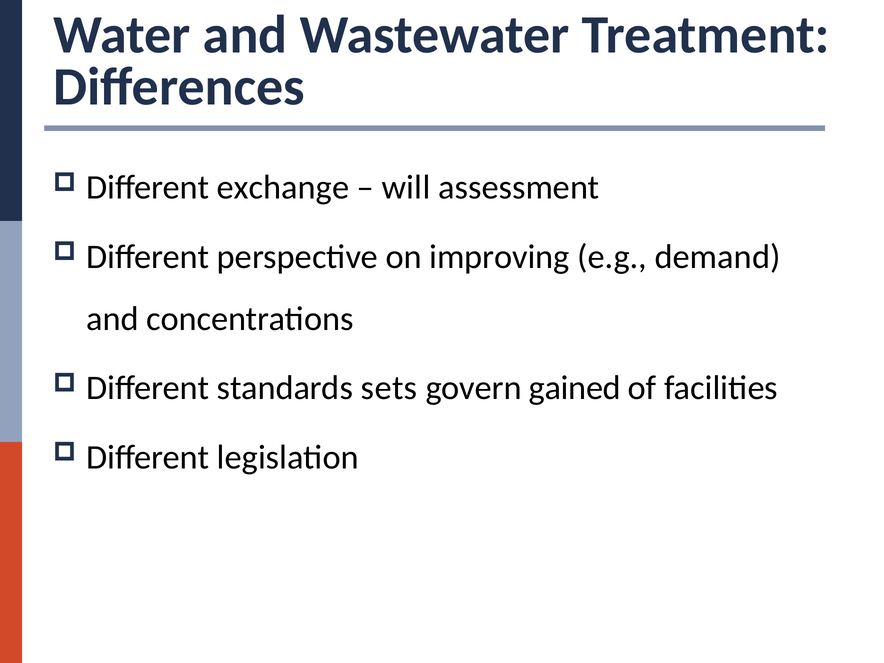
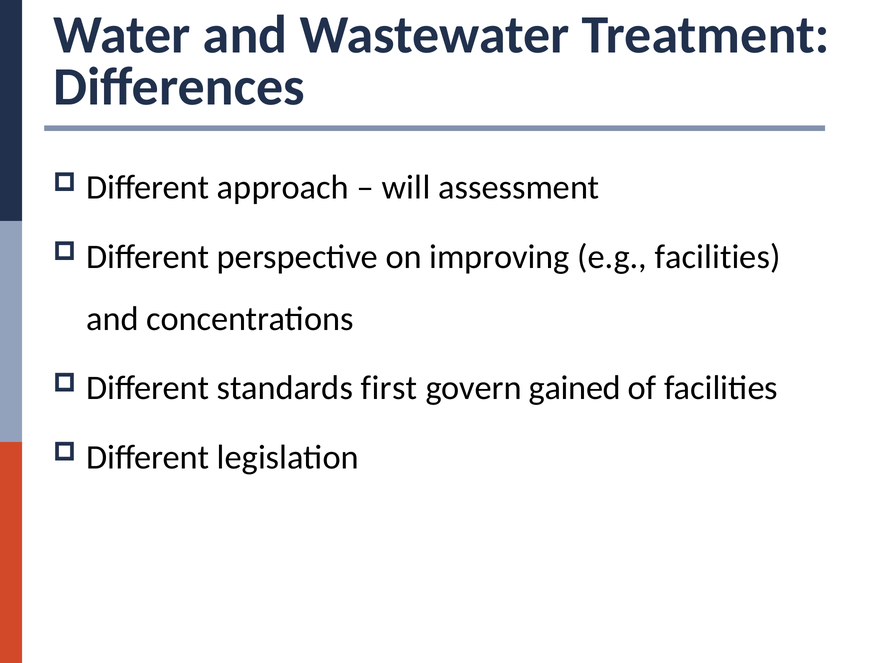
exchange: exchange -> approach (283, 187)
e.g demand: demand -> facilities (718, 257)
sets: sets -> first (389, 388)
